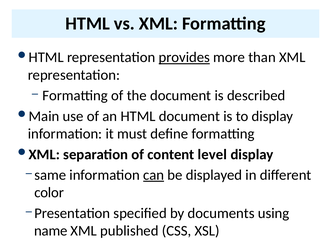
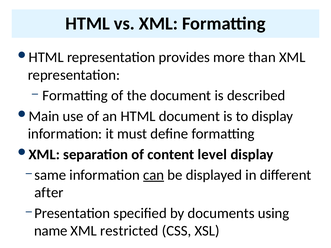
provides underline: present -> none (184, 57)
color: color -> after (49, 193)
published: published -> restricted (129, 231)
